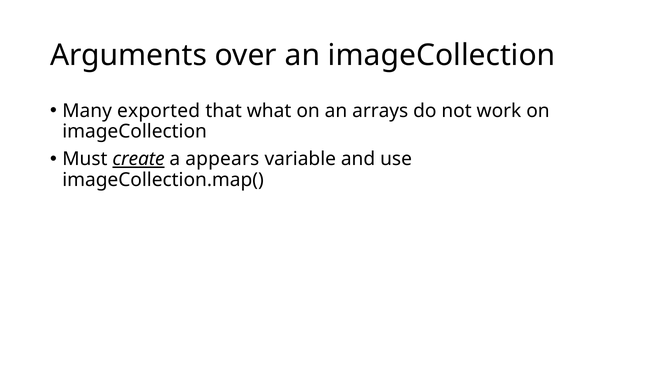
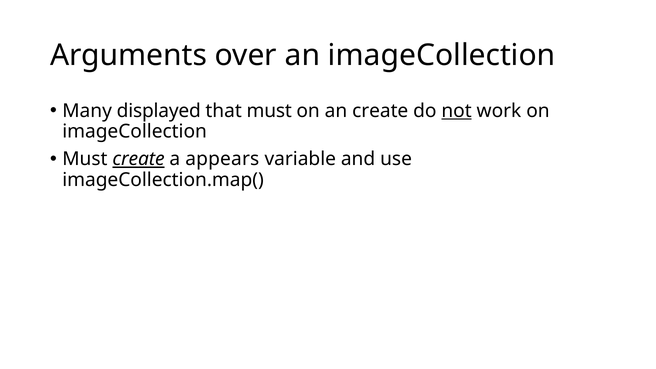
exported: exported -> displayed (159, 111)
that what: what -> must (269, 111)
an arrays: arrays -> create (380, 111)
not underline: none -> present (457, 111)
